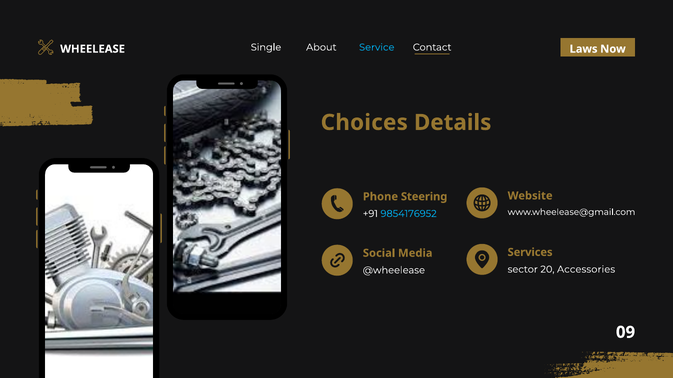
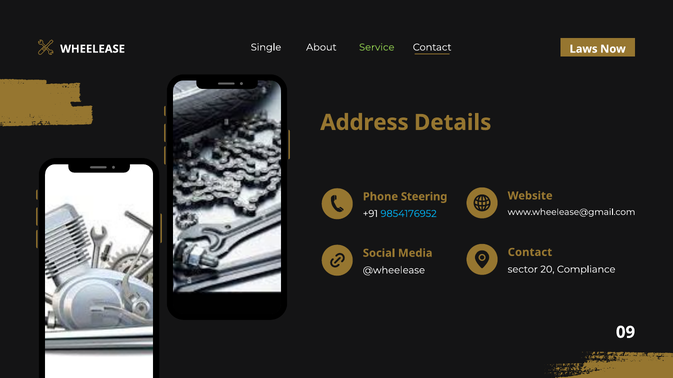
Service colour: light blue -> light green (377, 47)
Choices: Choices -> Address (364, 123)
Media Services: Services -> Contact (530, 253)
Accessories: Accessories -> Compliance (586, 270)
